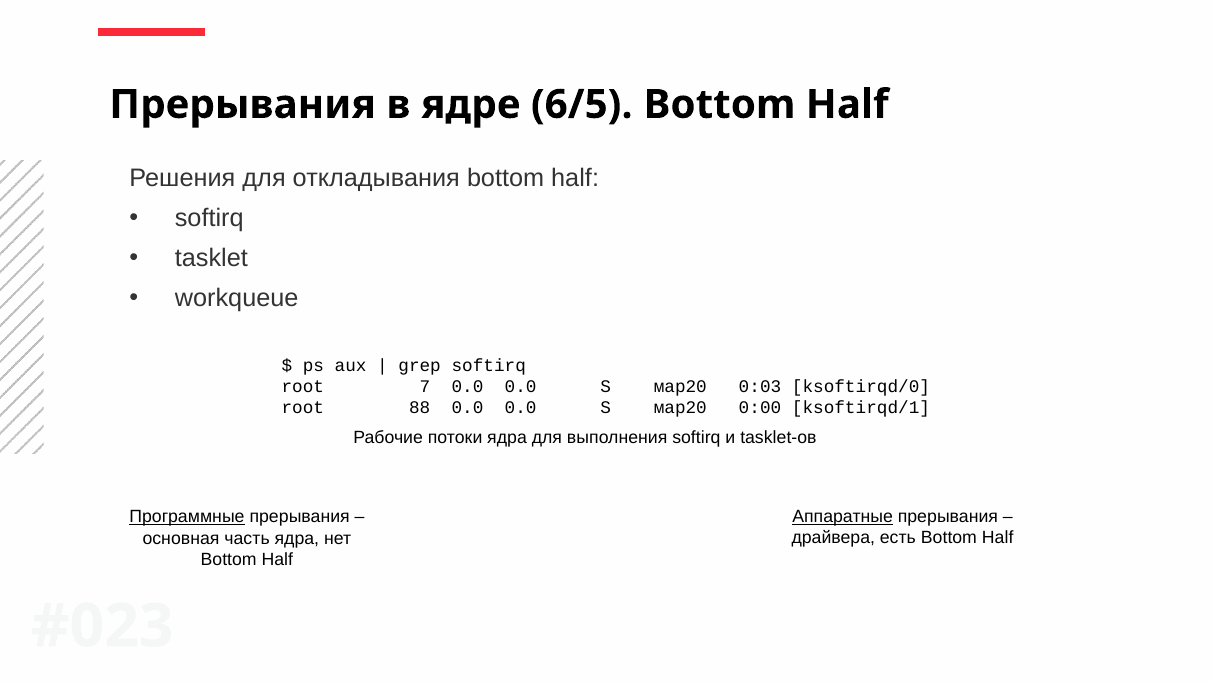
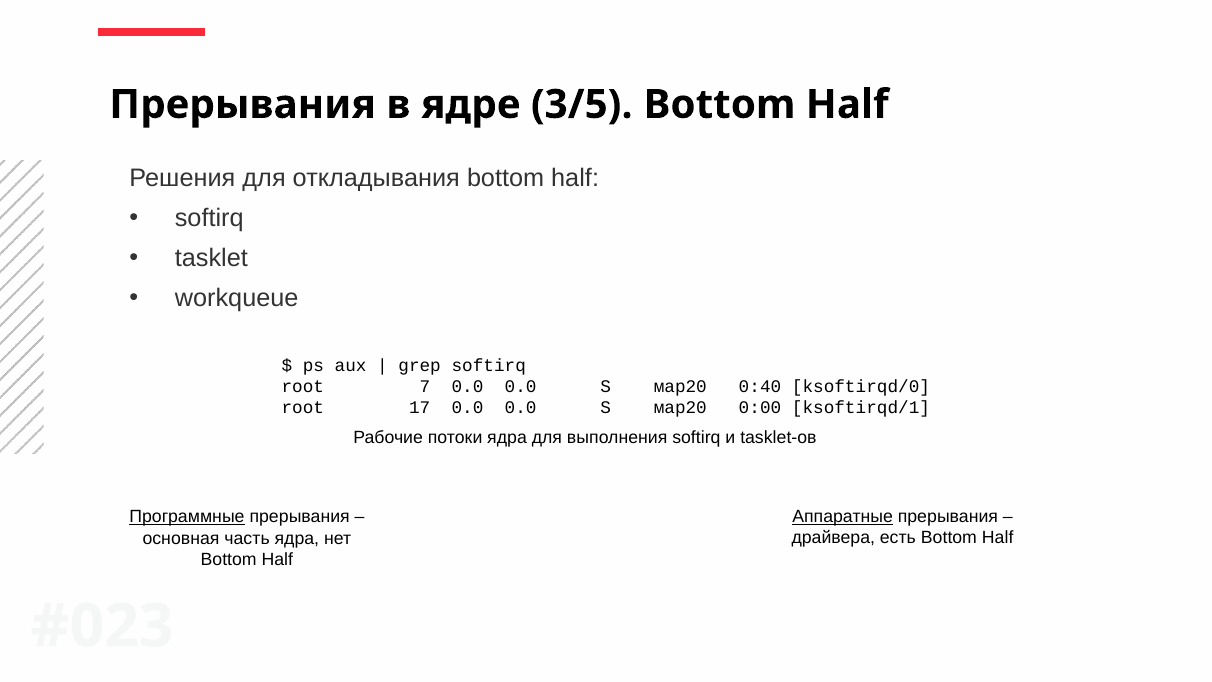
6/5: 6/5 -> 3/5 (582, 105)
0:03: 0:03 -> 0:40 (760, 387)
88: 88 -> 17 (420, 408)
